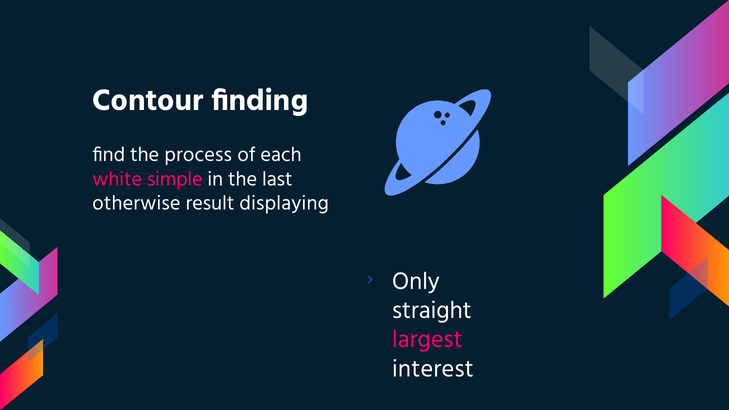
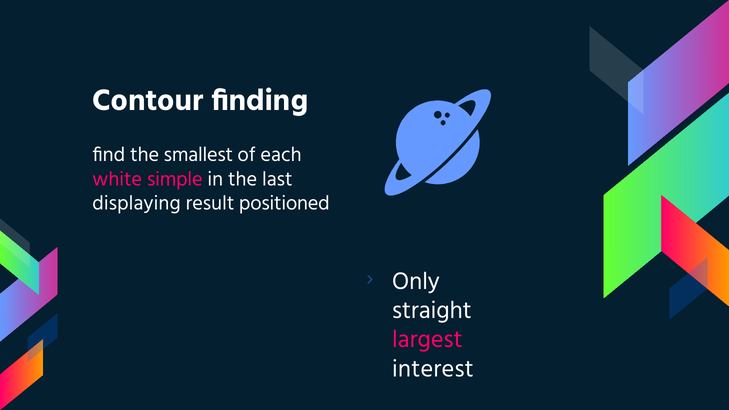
process: process -> smallest (198, 155)
otherwise: otherwise -> displaying (137, 203)
displaying: displaying -> positioned (284, 203)
